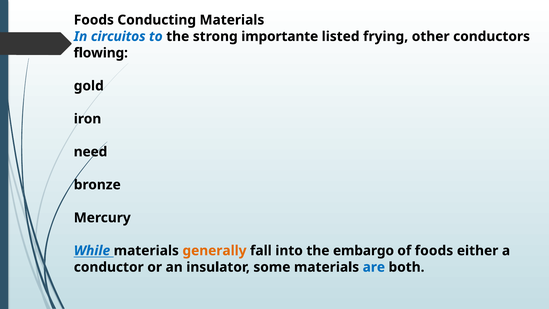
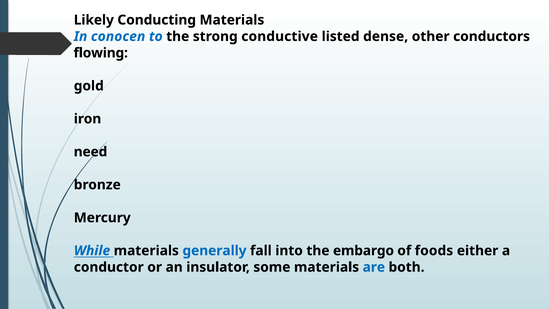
Foods: Foods -> Likely (94, 20)
circuitos: circuitos -> conocen (118, 36)
importante: importante -> conductive (280, 36)
frying: frying -> dense (386, 36)
generally colour: orange -> blue (214, 251)
